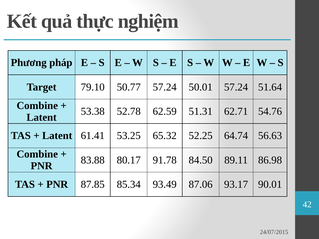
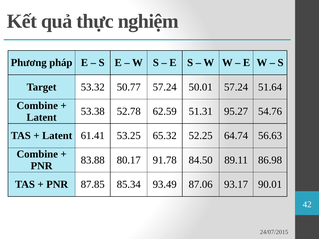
79.10: 79.10 -> 53.32 (93, 87)
62.71: 62.71 -> 95.27 (236, 112)
